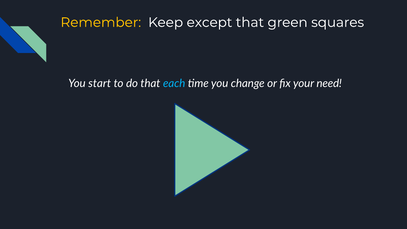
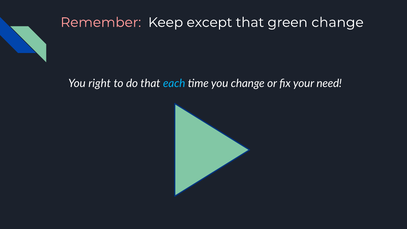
Remember colour: yellow -> pink (101, 22)
green squares: squares -> change (338, 22)
start: start -> right (100, 83)
